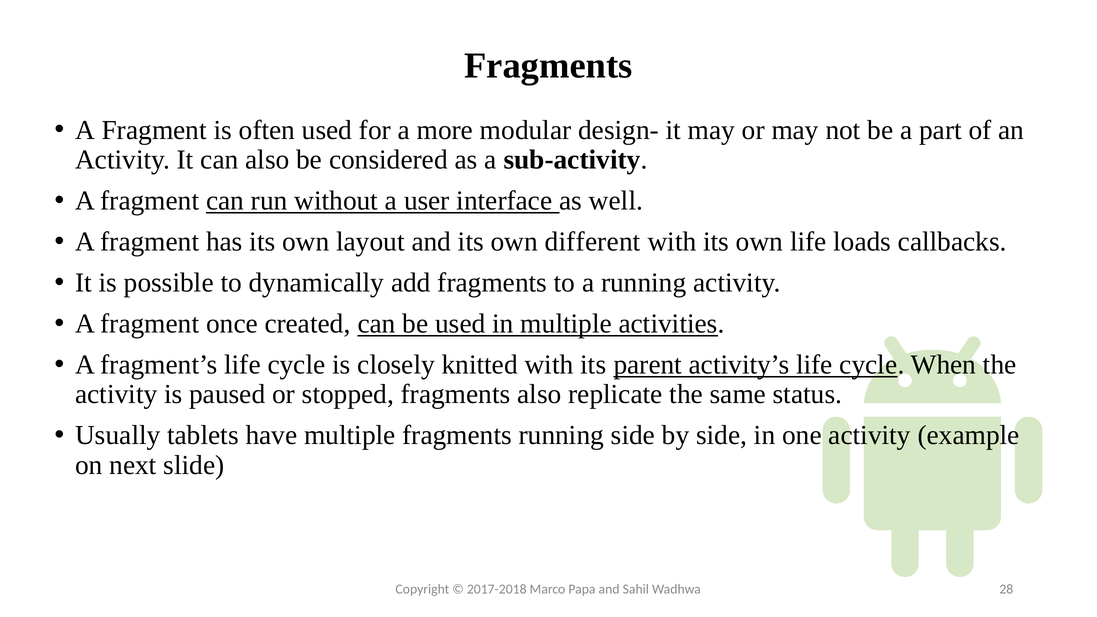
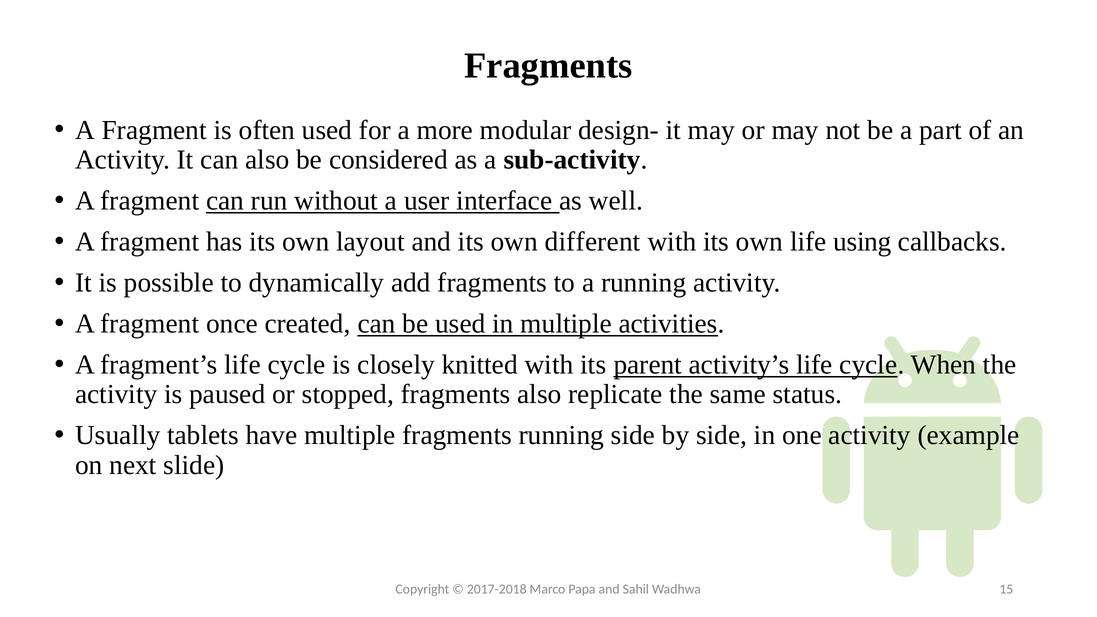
loads: loads -> using (862, 242)
28: 28 -> 15 (1006, 589)
